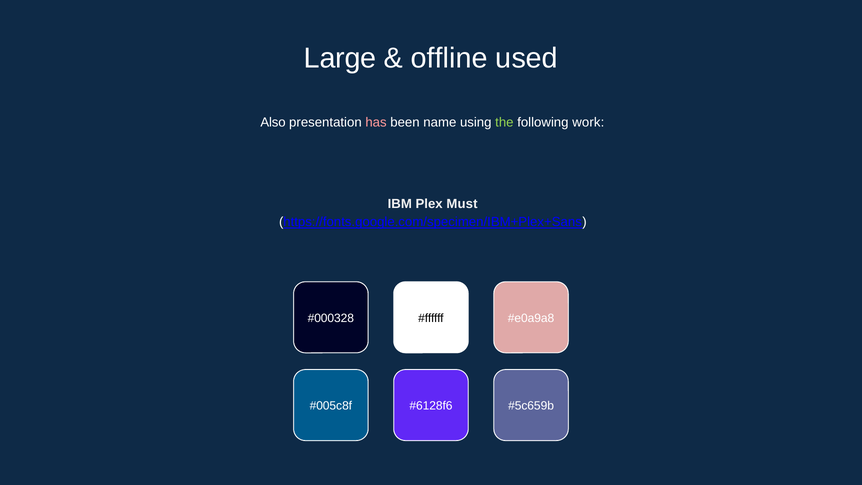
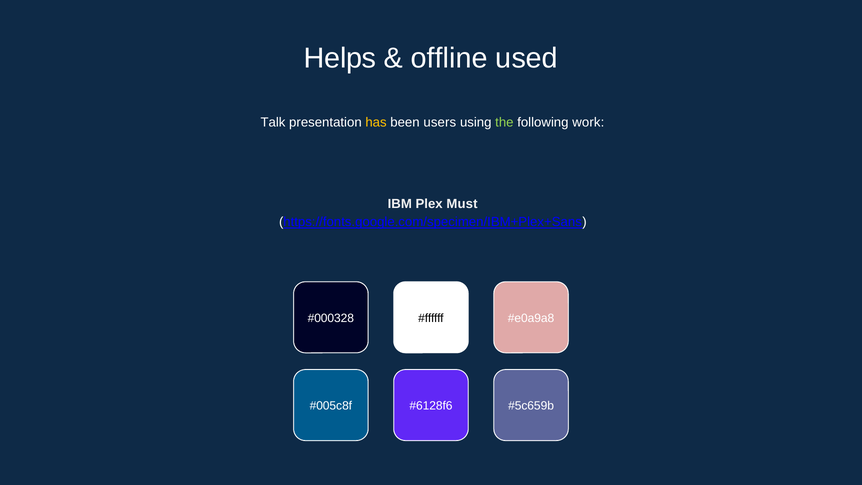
Large: Large -> Helps (340, 58)
Also: Also -> Talk (273, 122)
has colour: pink -> yellow (376, 122)
name: name -> users (440, 122)
